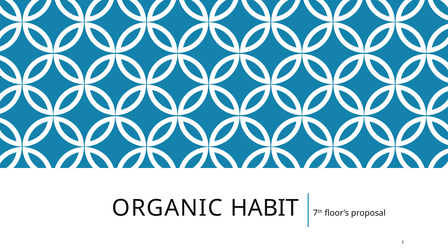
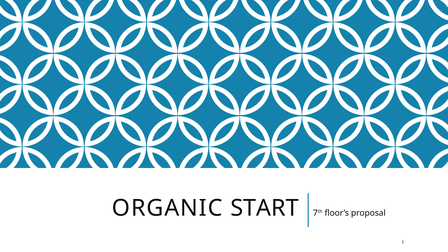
HABIT: HABIT -> START (265, 208)
